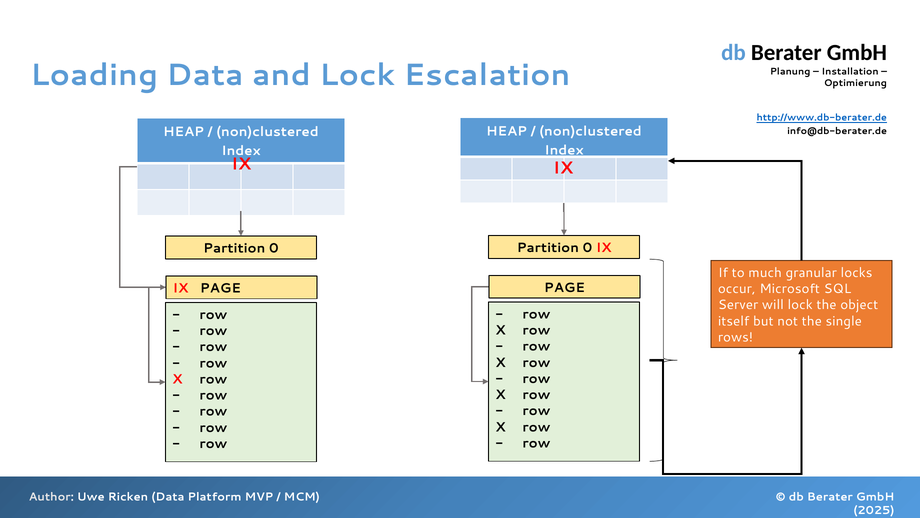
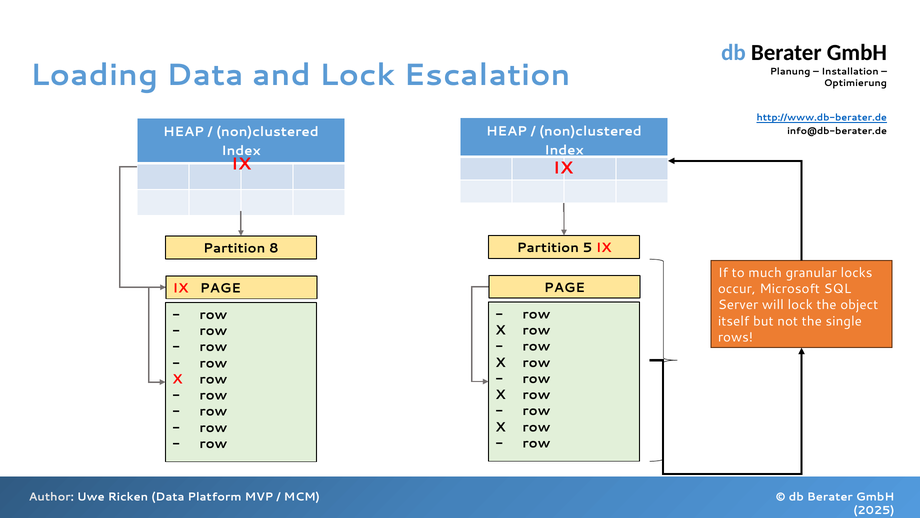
0: 0 -> 5 (587, 248)
0: 0 -> 8 (274, 248)
